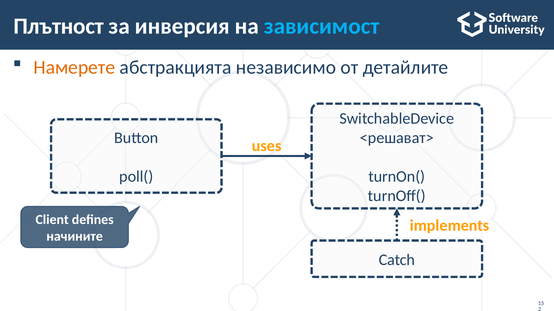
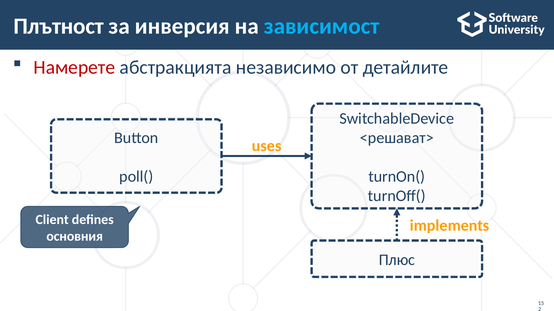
Намерете colour: orange -> red (74, 67)
начините: начините -> основния (75, 237)
Catch: Catch -> Плюс (397, 260)
